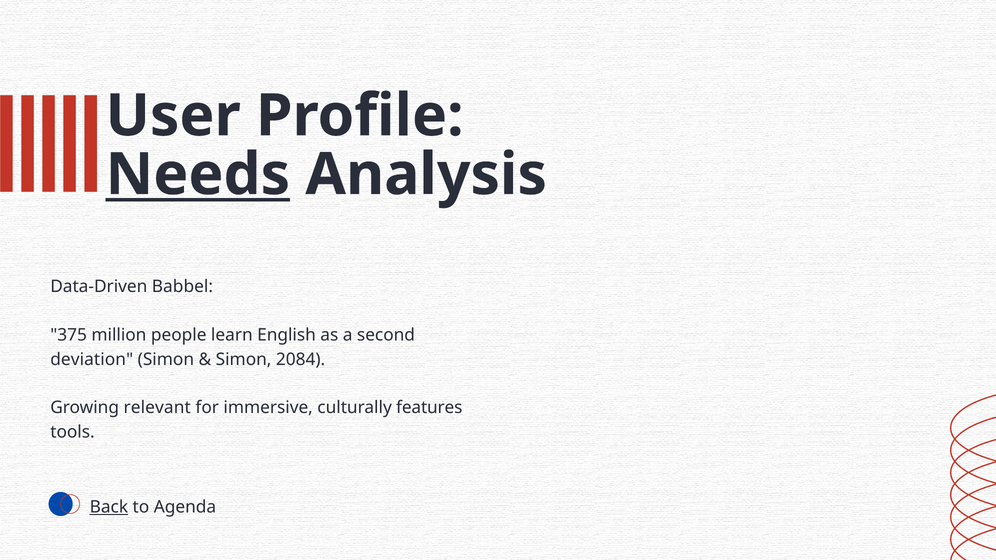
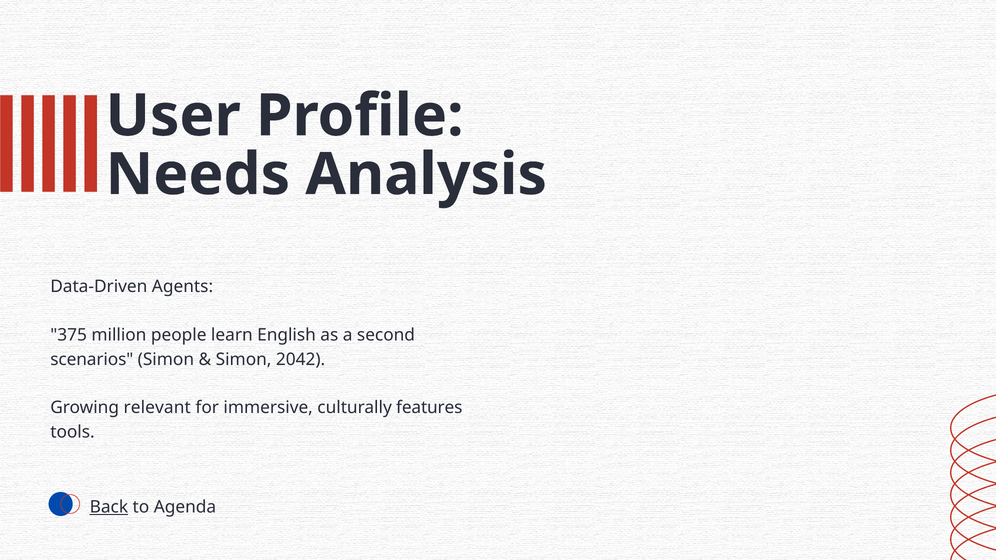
Needs underline: present -> none (198, 175)
Babbel: Babbel -> Agents (182, 287)
deviation: deviation -> scenarios (92, 359)
2084: 2084 -> 2042 (301, 359)
